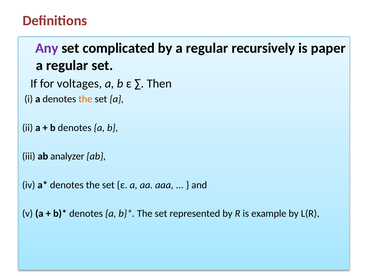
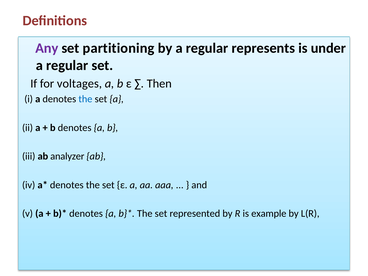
complicated: complicated -> partitioning (119, 48)
recursively: recursively -> represents (263, 48)
paper: paper -> under (328, 48)
the colour: orange -> blue (85, 99)
